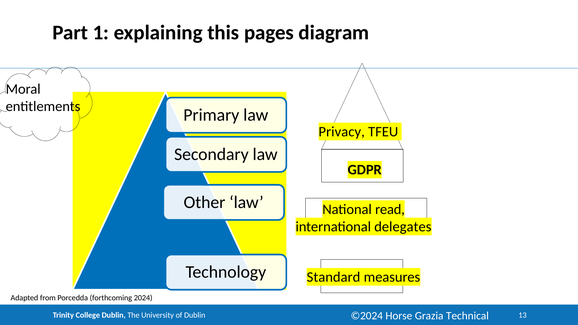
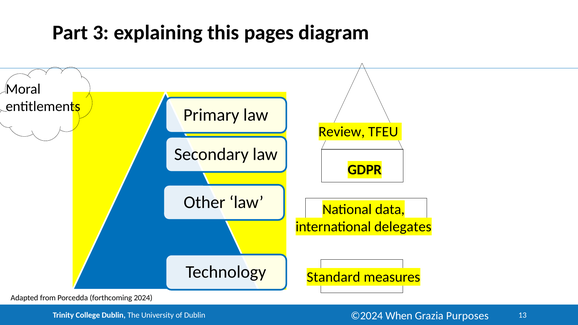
1: 1 -> 3 (101, 33)
Privacy: Privacy -> Review (342, 132)
read: read -> data (390, 209)
Horse: Horse -> When (399, 316)
Technical: Technical -> Purposes (467, 316)
